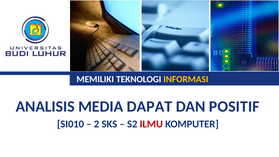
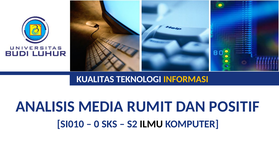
MEMILIKI: MEMILIKI -> KUALITAS (95, 79)
DAPAT: DAPAT -> RUMIT (150, 107)
2: 2 -> 0 (97, 124)
ILMU colour: red -> black (151, 124)
